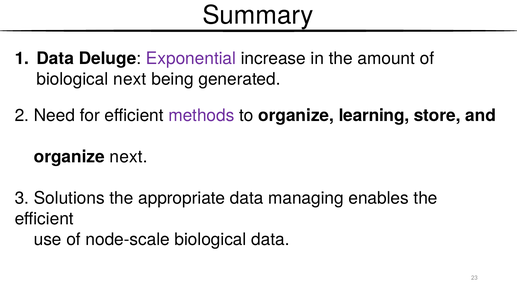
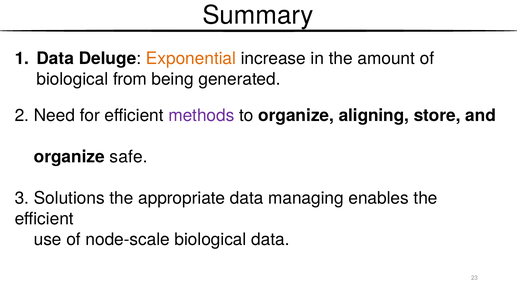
Exponential colour: purple -> orange (191, 58)
biological next: next -> from (130, 79)
learning: learning -> aligning (374, 115)
organize next: next -> safe (129, 157)
